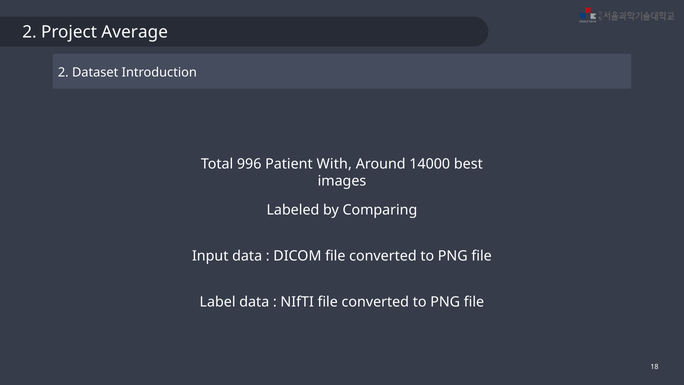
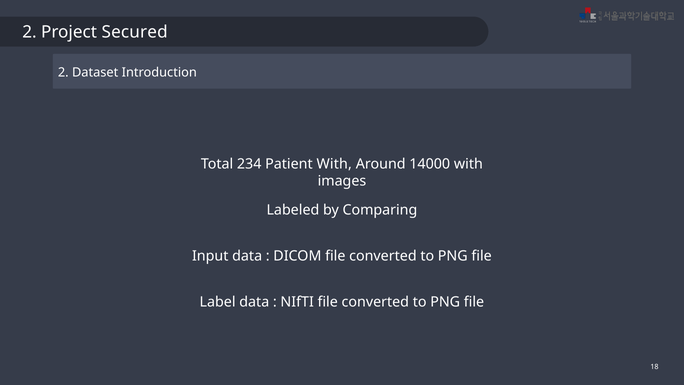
Average: Average -> Secured (135, 32)
996: 996 -> 234 (249, 164)
14000 best: best -> with (468, 164)
